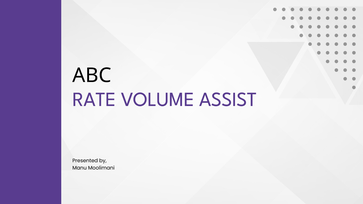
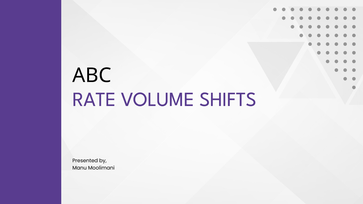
ASSIST: ASSIST -> SHIFTS (228, 99)
